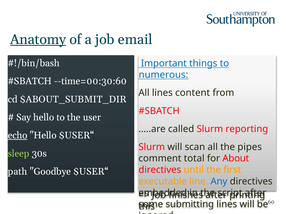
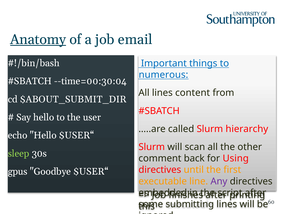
--time=00:30:60: --time=00:30:60 -> --time=00:30:04 (90, 81)
reporting: reporting -> hierarchy (247, 129)
echo underline: present -> none (18, 136)
pipes: pipes -> other (250, 147)
total: total -> back (194, 159)
About: About -> Using (236, 159)
path: path -> gpus (18, 172)
Any colour: blue -> purple (219, 182)
